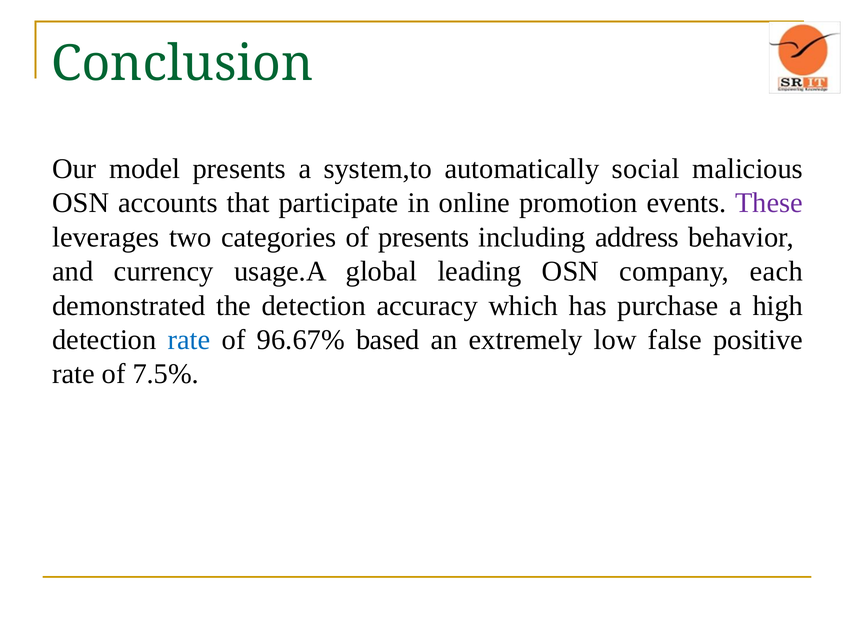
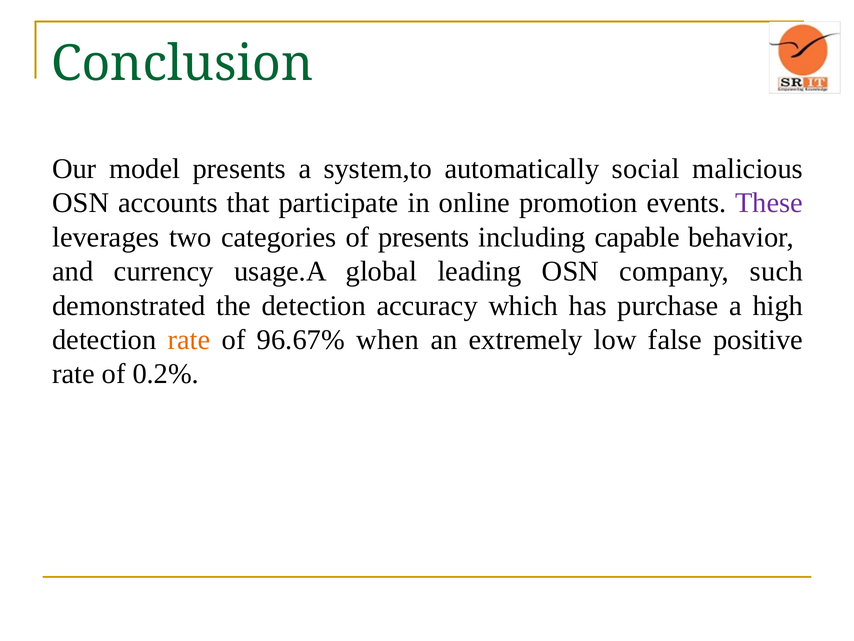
address: address -> capable (637, 237)
each: each -> such (776, 271)
rate colour: blue -> orange (189, 340)
based: based -> when (388, 340)
7.5%: 7.5% -> 0.2% (166, 374)
